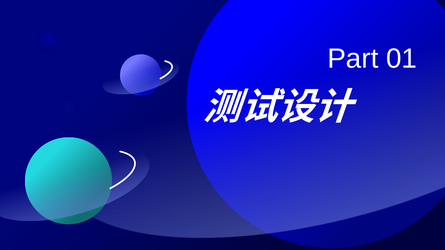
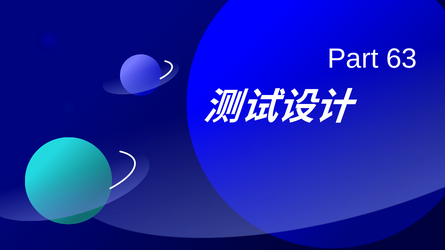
01: 01 -> 63 (402, 59)
